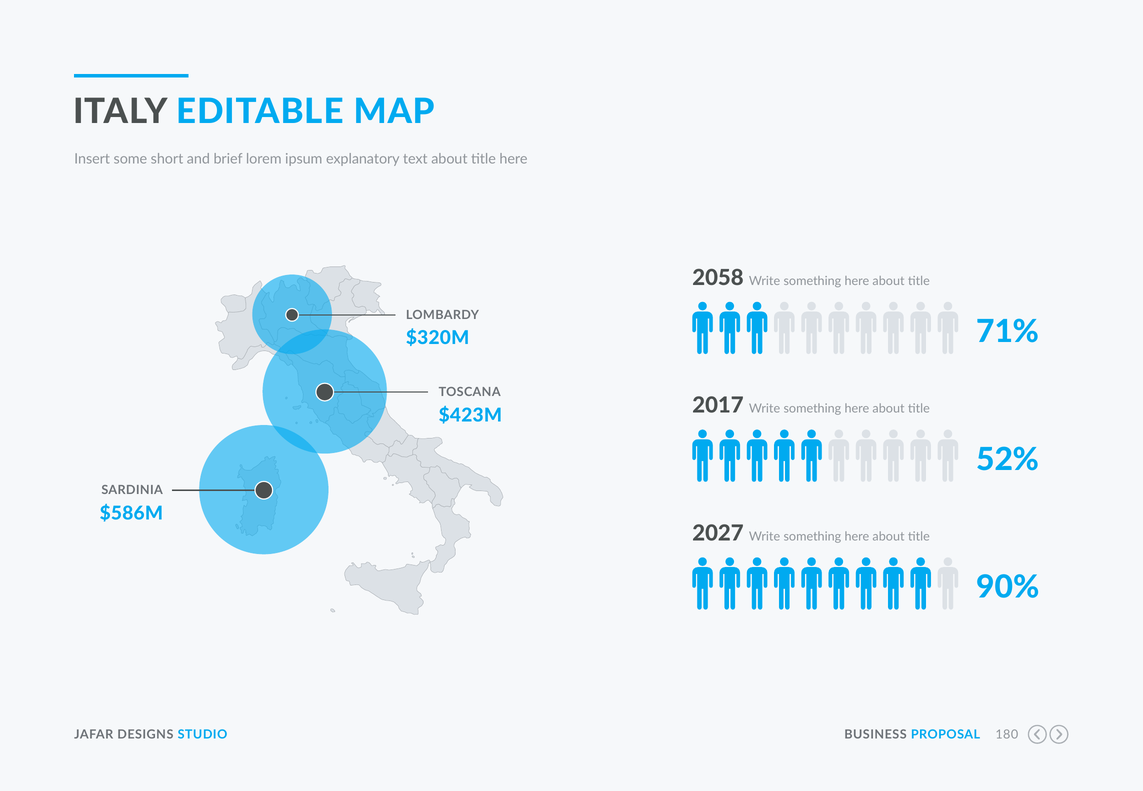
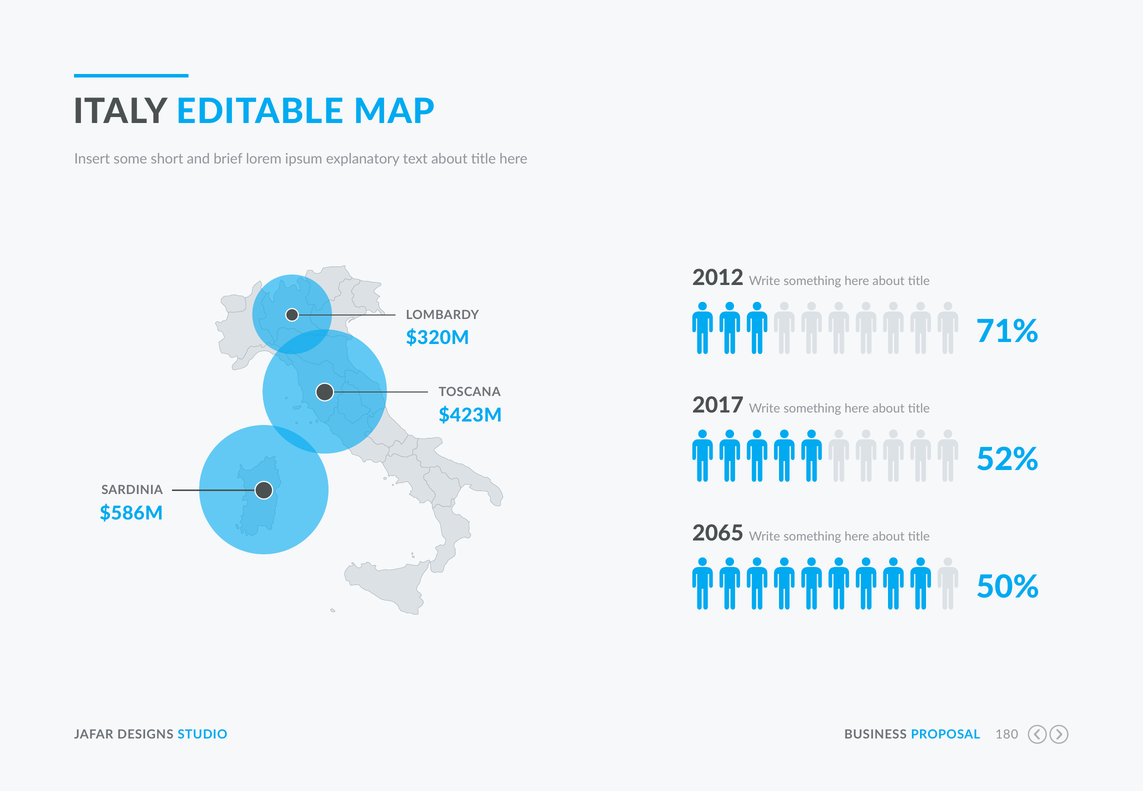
2058: 2058 -> 2012 (718, 278)
2027: 2027 -> 2065 (718, 534)
90%: 90% -> 50% (1008, 588)
